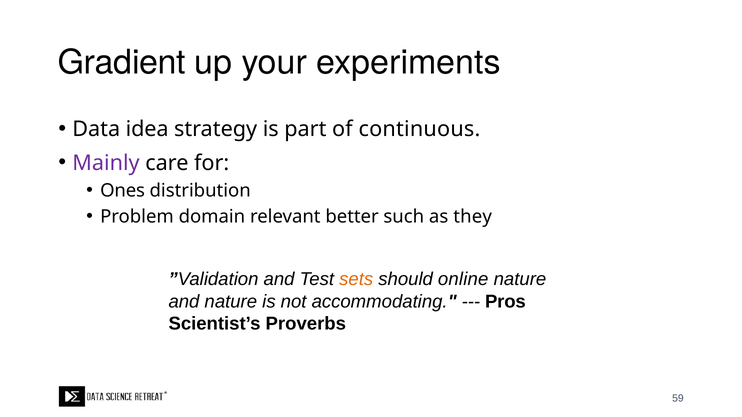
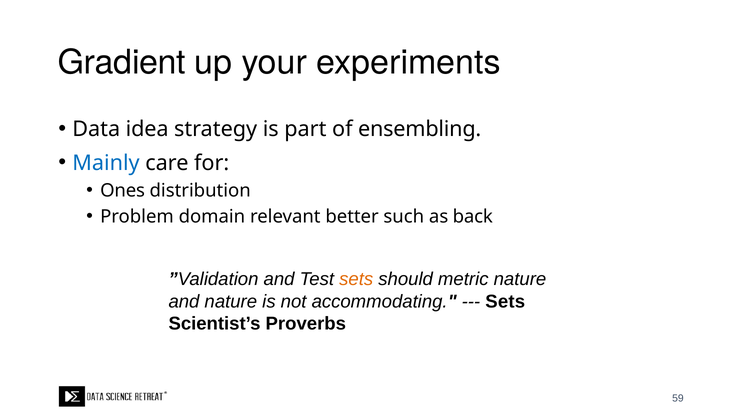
continuous: continuous -> ensembling (420, 129)
Mainly colour: purple -> blue (106, 163)
they: they -> back (473, 217)
online: online -> metric (463, 279)
Pros: Pros -> Sets (505, 302)
